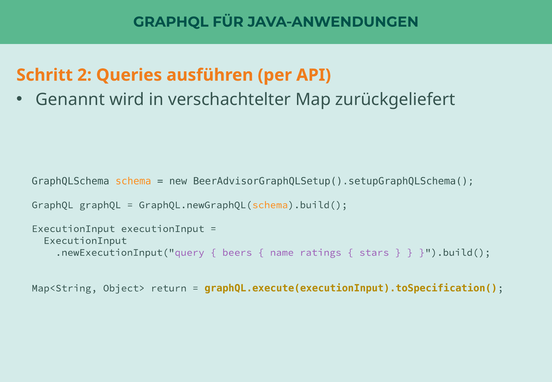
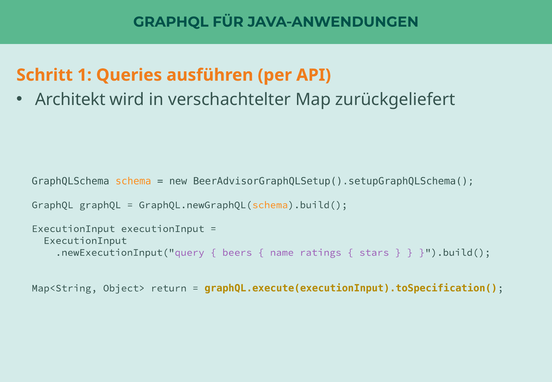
2: 2 -> 1 (84, 75)
Genannt: Genannt -> Architekt (70, 100)
